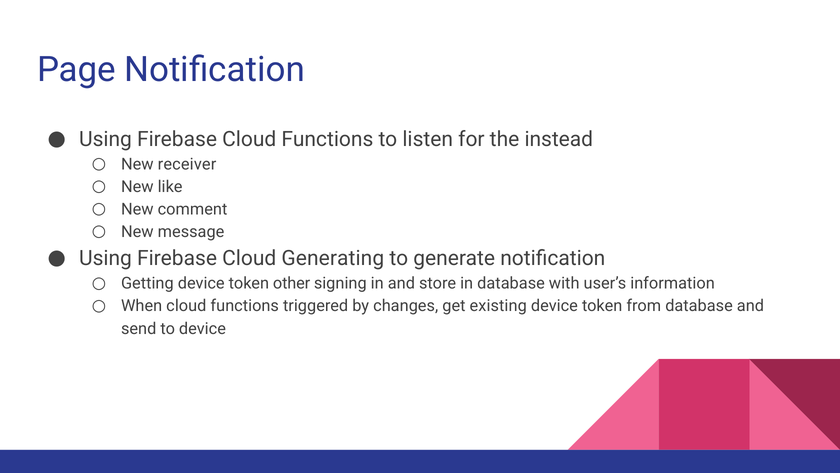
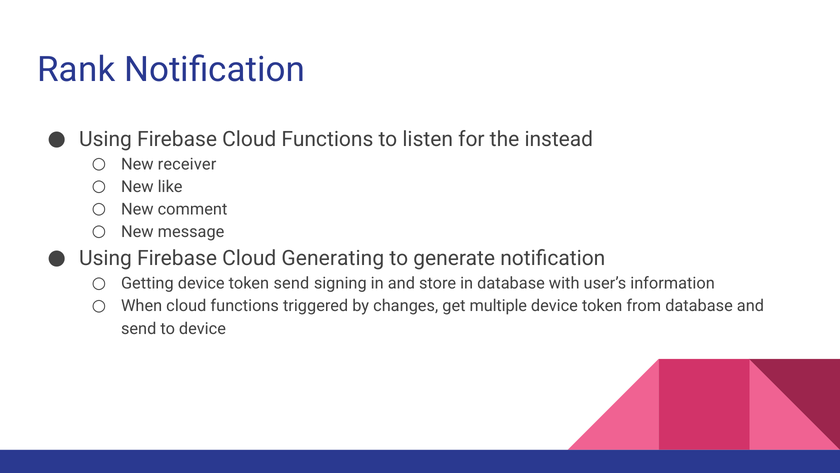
Page: Page -> Rank (76, 70)
token other: other -> send (291, 283)
existing: existing -> multiple (498, 306)
